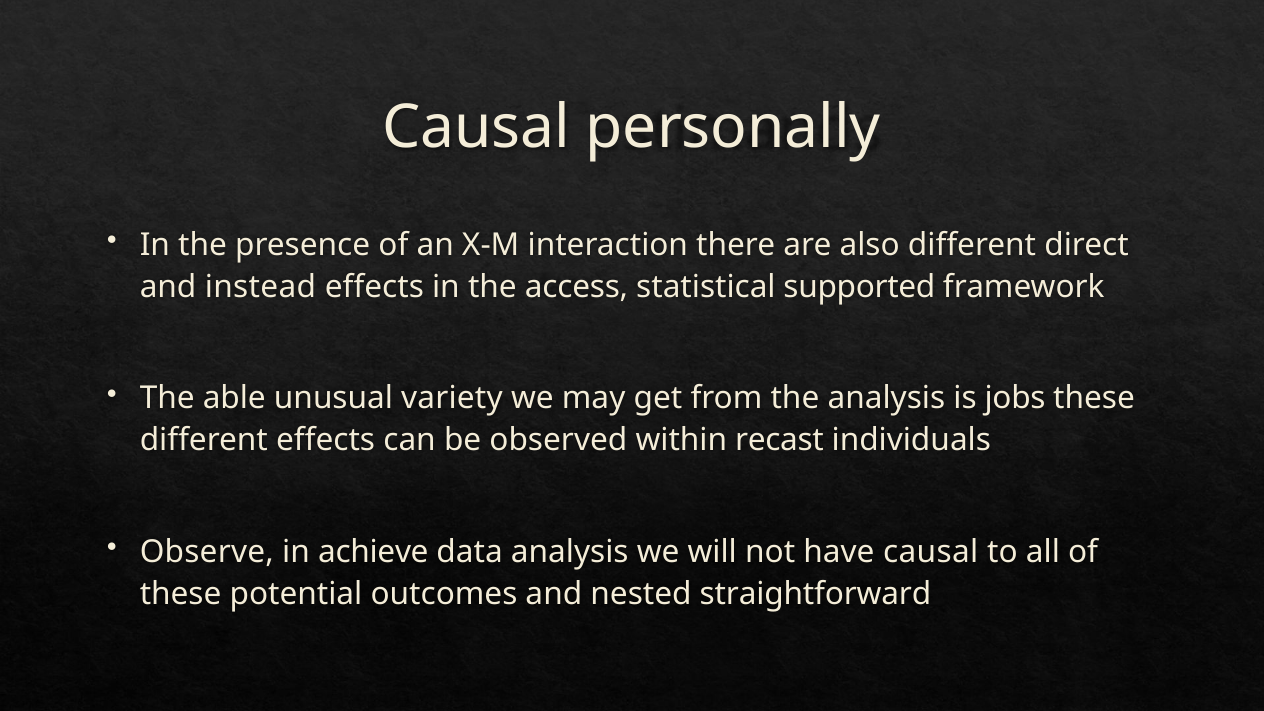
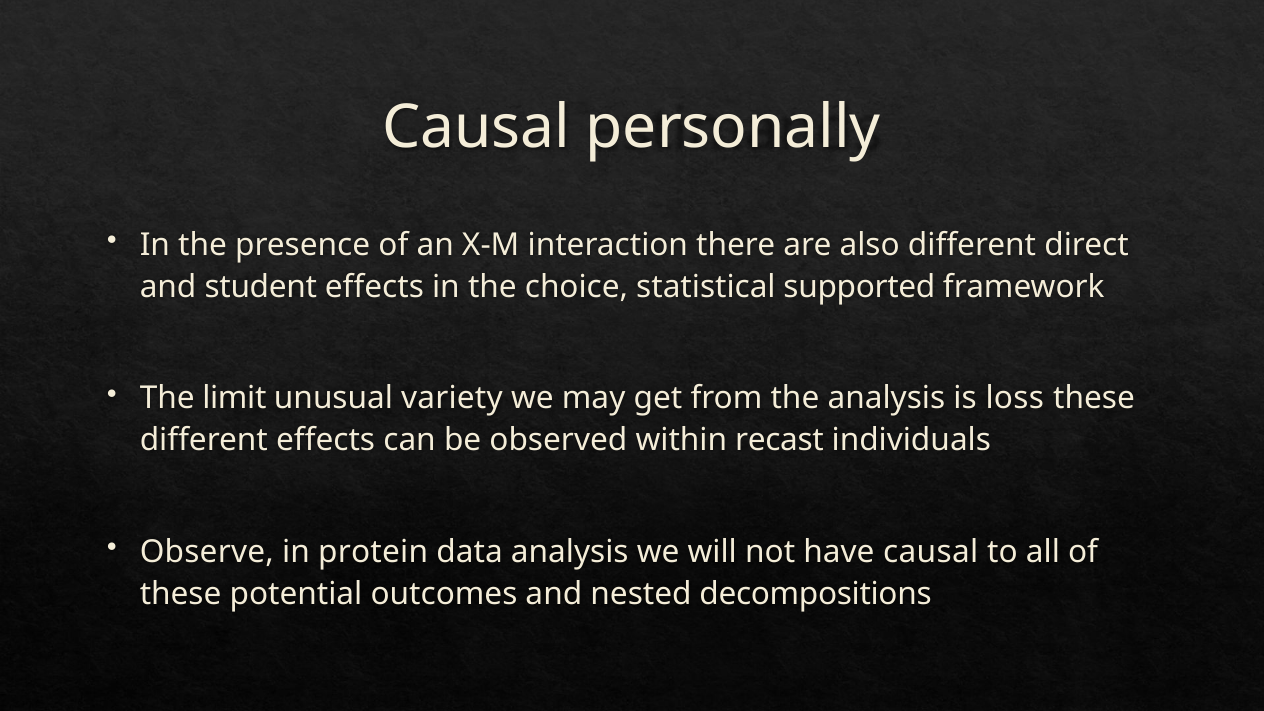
instead: instead -> student (261, 287)
access: access -> choice (576, 287)
able: able -> limit (234, 398)
jobs: jobs -> loss (1015, 398)
achieve: achieve -> protein (373, 552)
straightforward: straightforward -> decompositions (816, 594)
